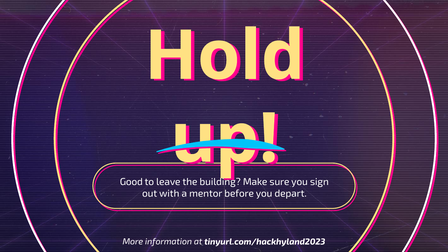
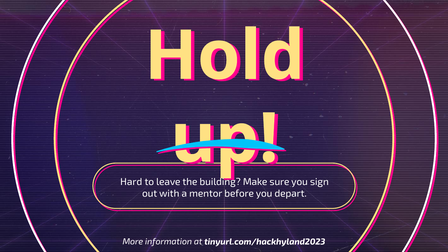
Good: Good -> Hard (131, 182)
